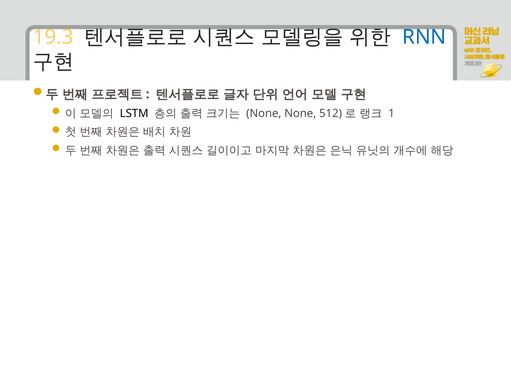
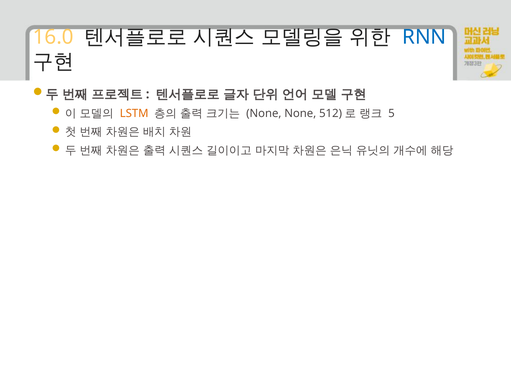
19.3: 19.3 -> 16.0 (53, 37)
LSTM colour: black -> orange (134, 113)
1: 1 -> 5 (391, 113)
